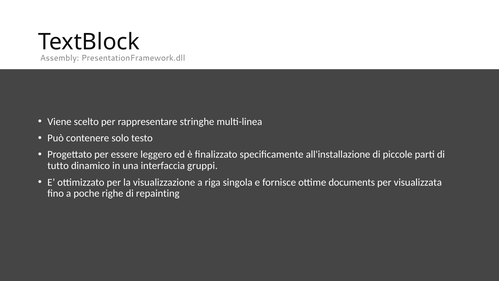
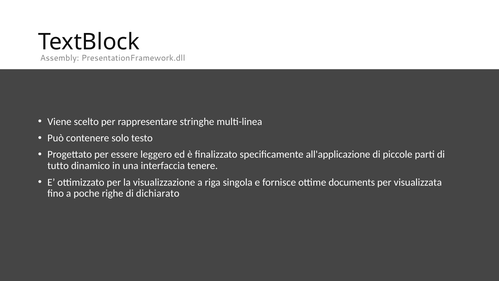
all'installazione: all'installazione -> all'applicazione (338, 154)
gruppi: gruppi -> tenere (203, 166)
repainting: repainting -> dichiarato (158, 193)
